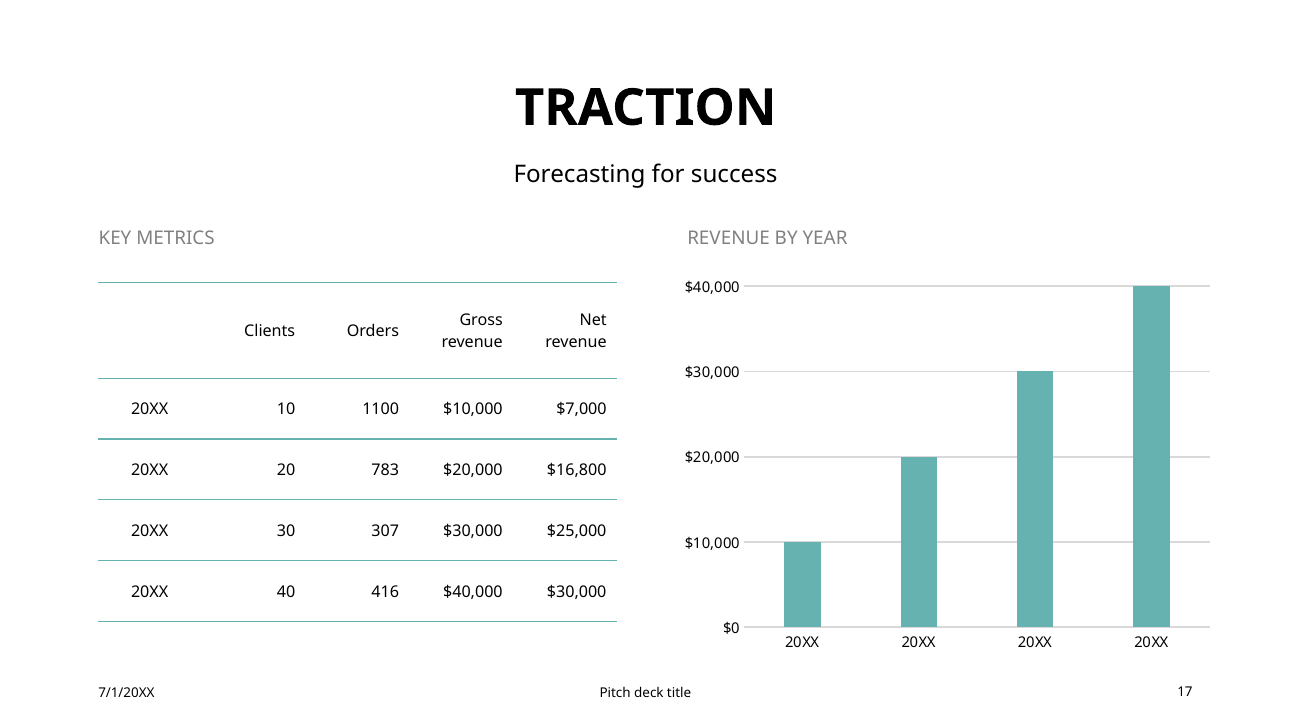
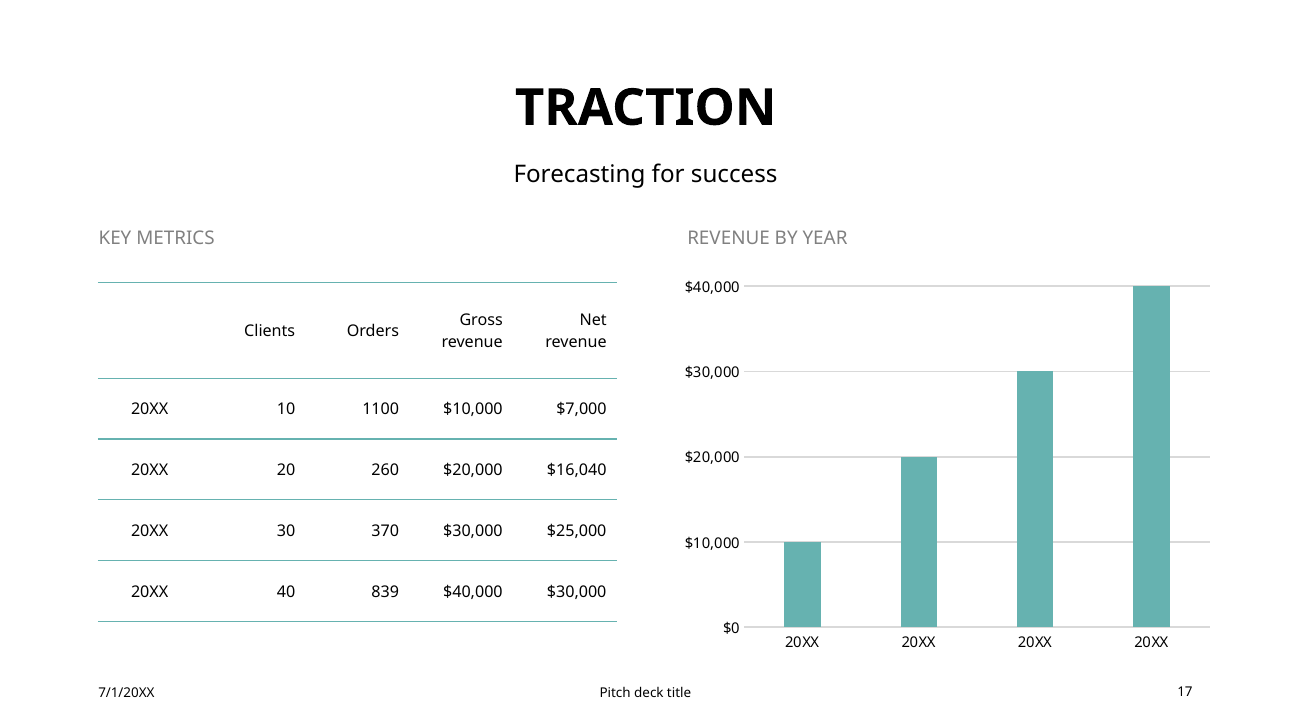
783: 783 -> 260 (385, 471)
$16,800: $16,800 -> $16,040 (577, 471)
307: 307 -> 370 (385, 531)
416: 416 -> 839 (385, 592)
